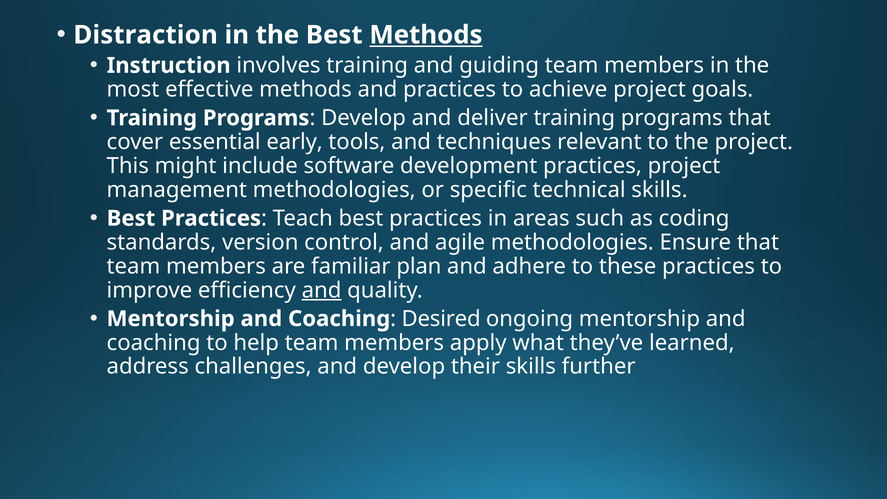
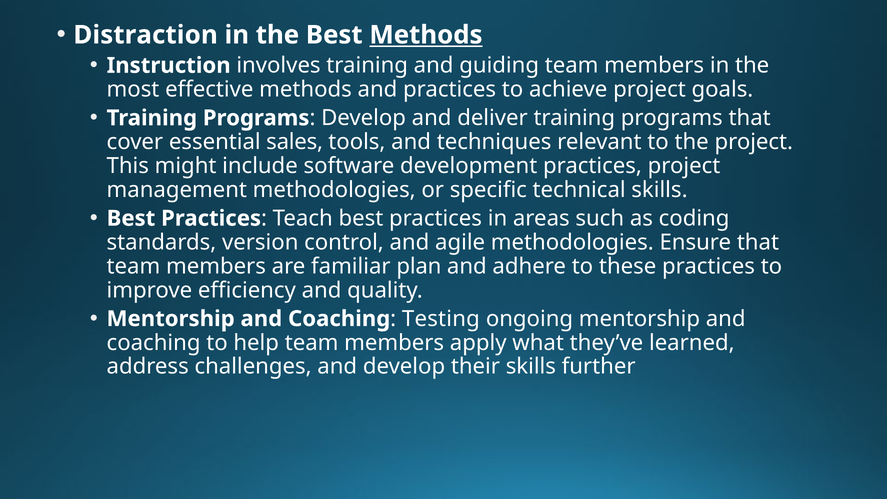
early: early -> sales (295, 142)
and underline: present -> none (322, 290)
Desired: Desired -> Testing (441, 319)
